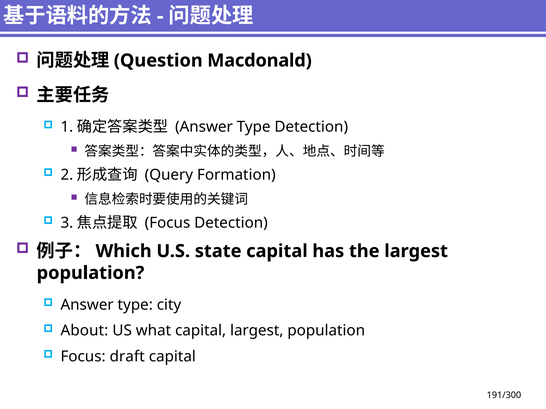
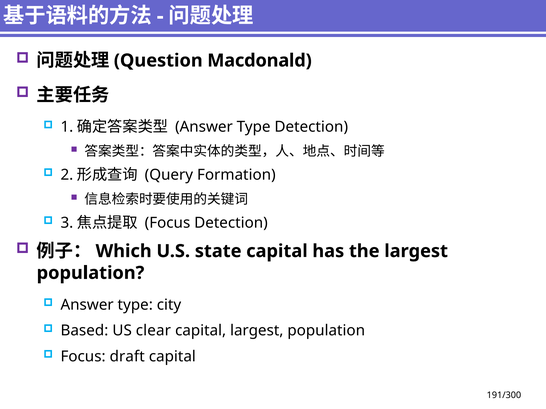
About: About -> Based (84, 331)
what: what -> clear (153, 331)
